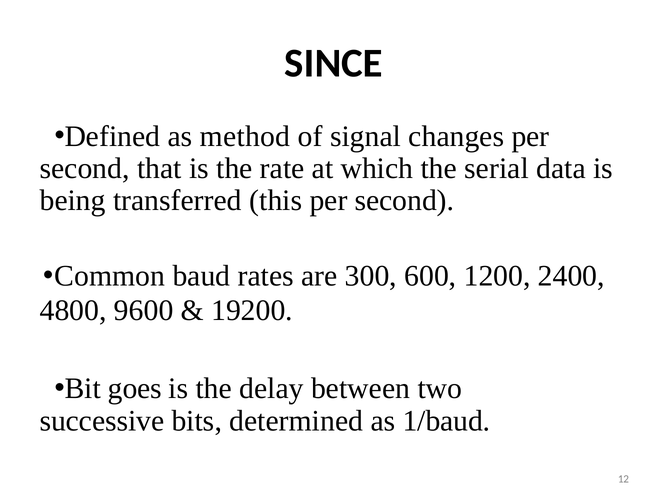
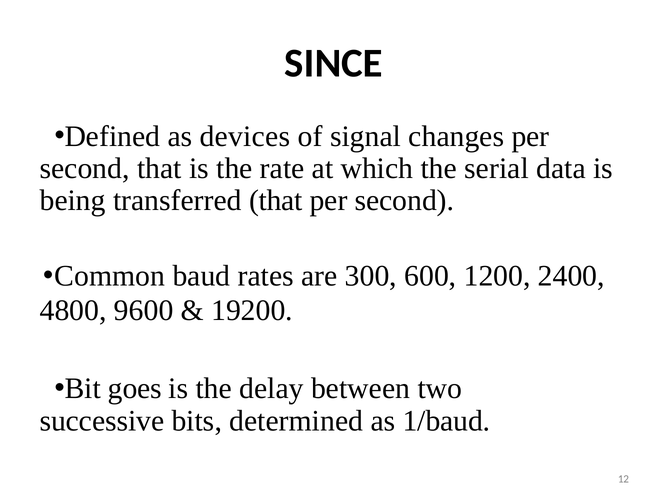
method: method -> devices (245, 136)
transferred this: this -> that (276, 200)
